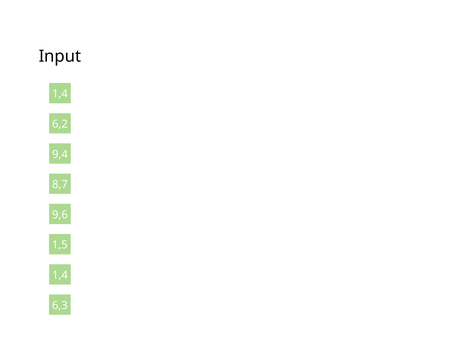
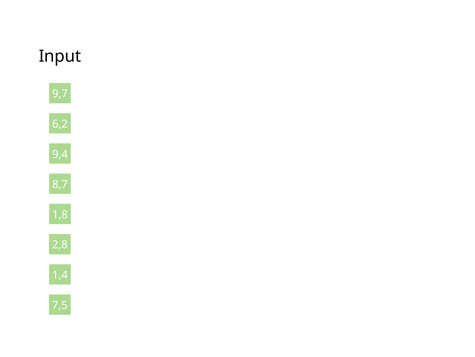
1,4: 1,4 -> 9,7 (60, 94)
9,6: 9,6 -> 1,8 (60, 214)
1,5: 1,5 -> 2,8 (60, 244)
6,3: 6,3 -> 7,5 (60, 305)
